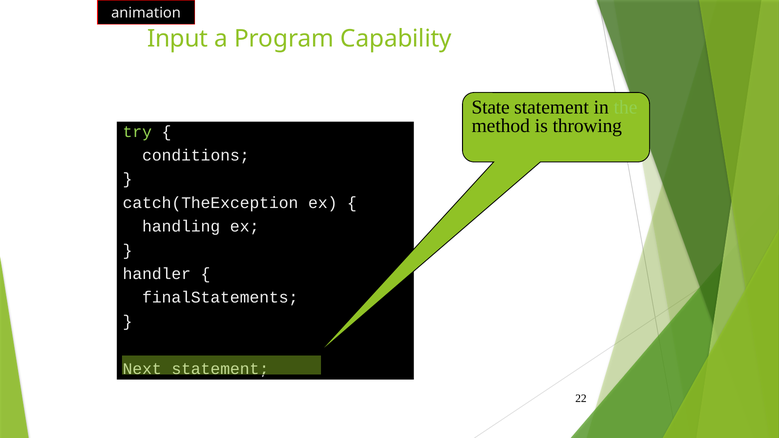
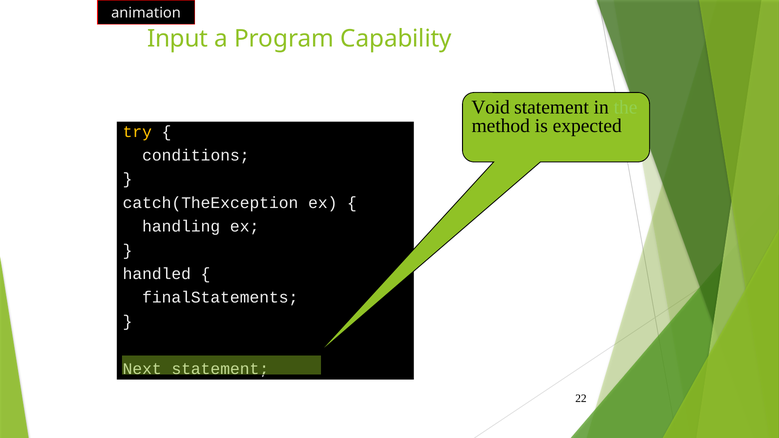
State: State -> Void (491, 107)
throwing: throwing -> expected (587, 126)
try colour: light green -> yellow (137, 132)
handler: handler -> handled (157, 274)
